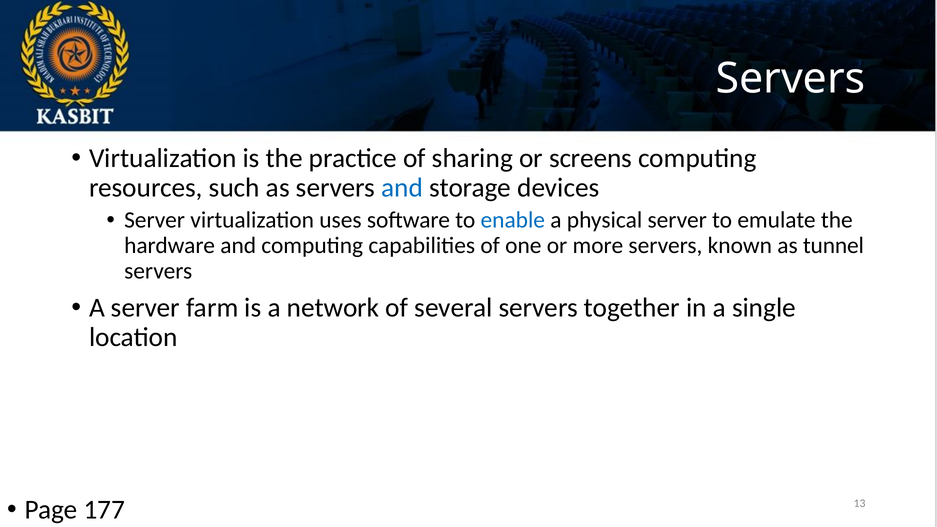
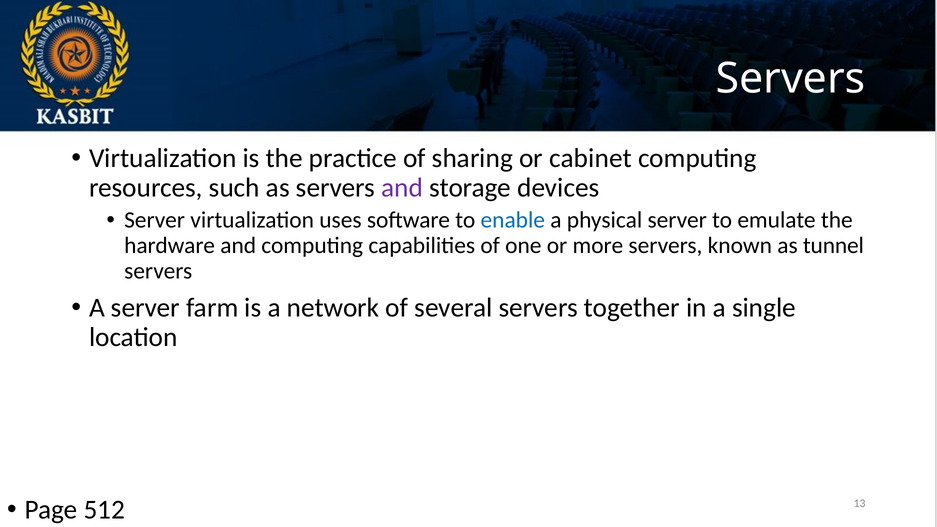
screens: screens -> cabinet (590, 158)
and colour: blue -> purple (402, 188)
177: 177 -> 512 (104, 510)
